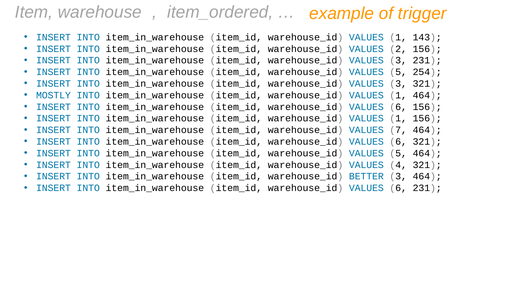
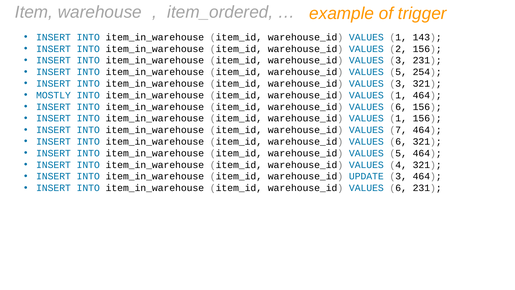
BETTER: BETTER -> UPDATE (366, 176)
